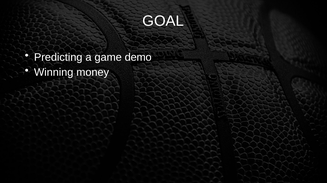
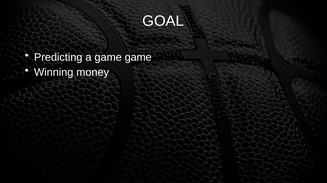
game demo: demo -> game (138, 57)
